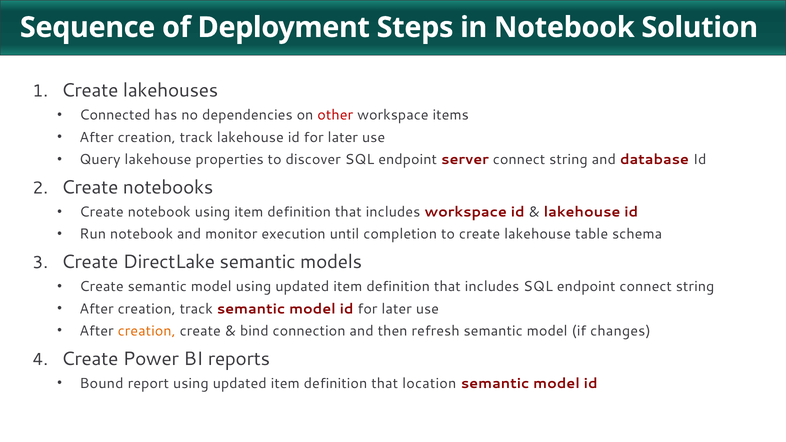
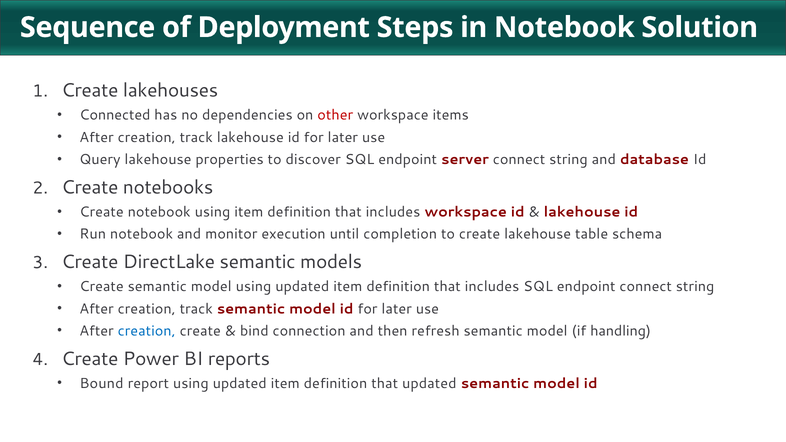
creation colour: orange -> blue (147, 331)
changes: changes -> handling (621, 331)
that location: location -> updated (429, 384)
